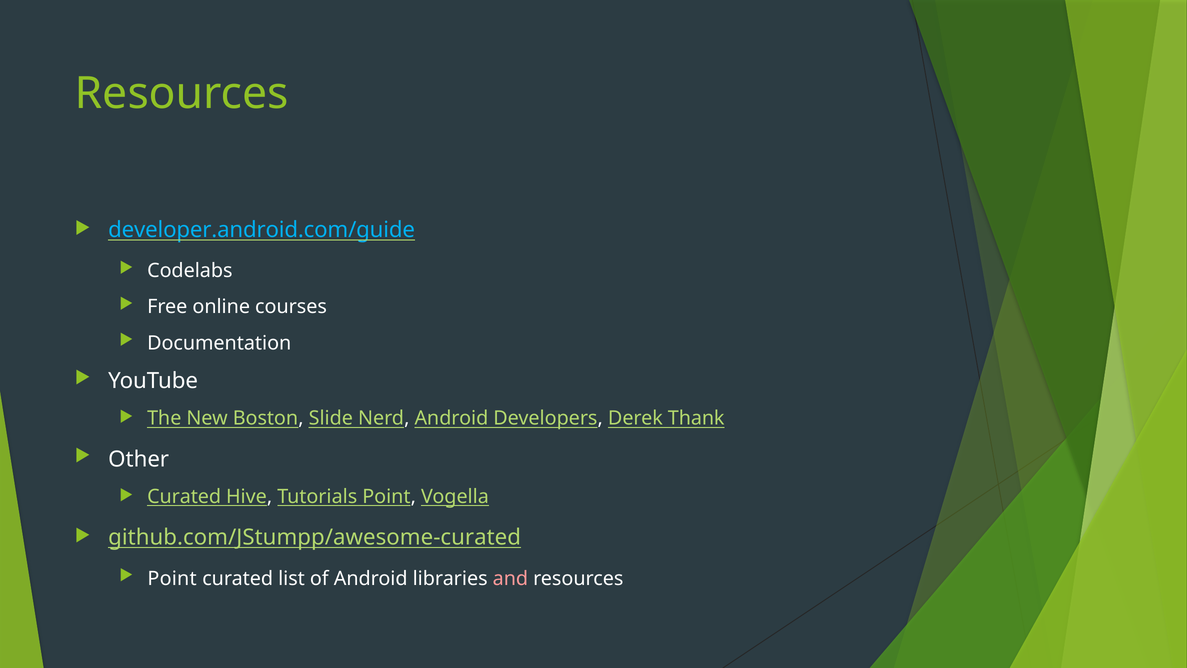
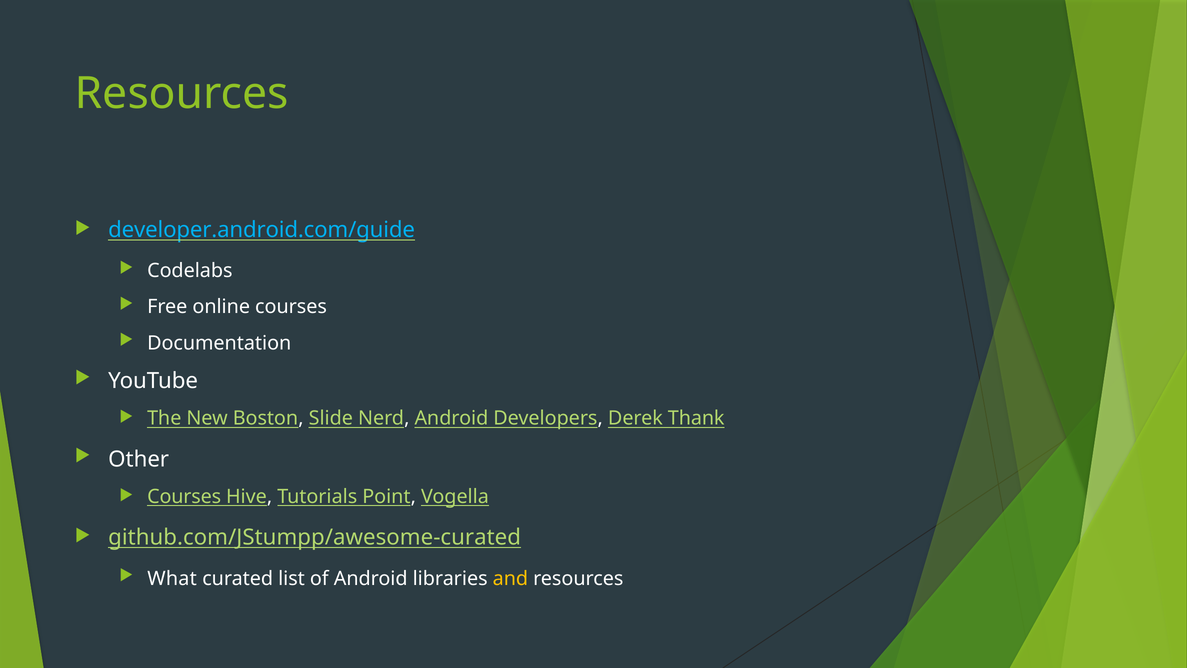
Curated: Curated -> Courses (184, 496)
Point: Point -> What (172, 578)
and colour: pink -> yellow (510, 578)
